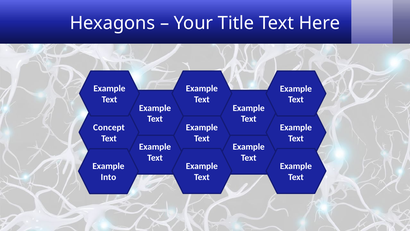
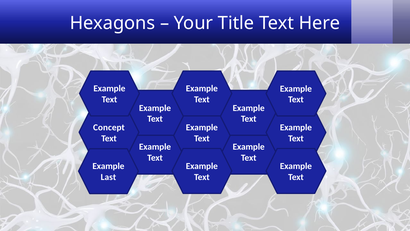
Into: Into -> Last (108, 177)
